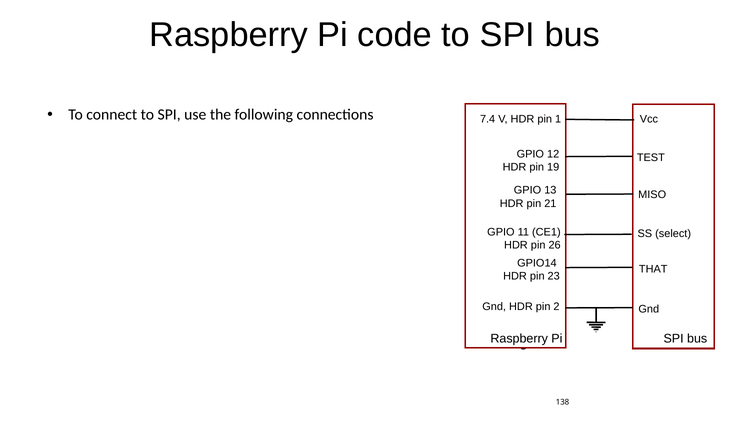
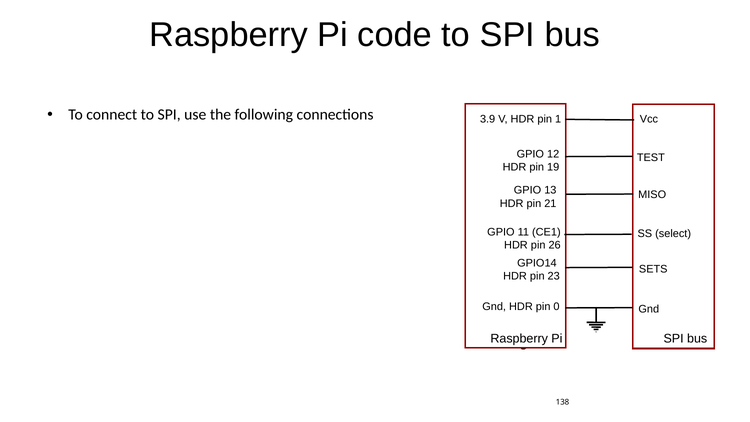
7.4: 7.4 -> 3.9 (488, 119)
THAT: THAT -> SETS (653, 269)
2: 2 -> 0 (556, 307)
